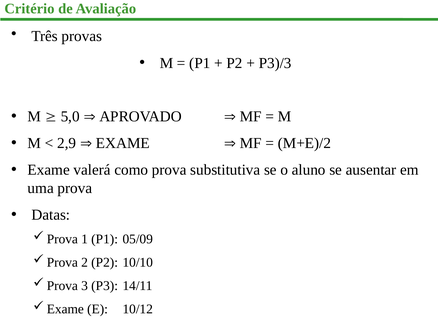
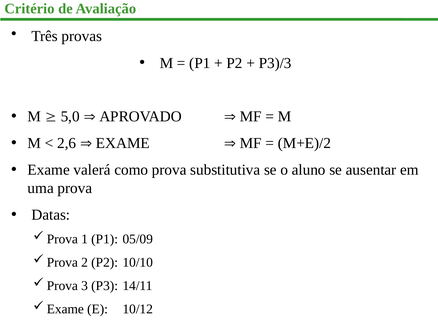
2,9: 2,9 -> 2,6 (67, 143)
